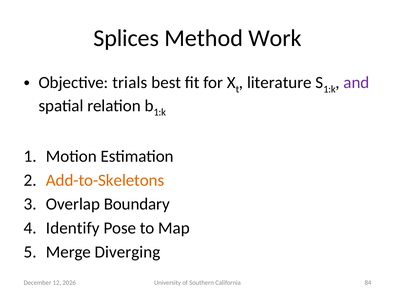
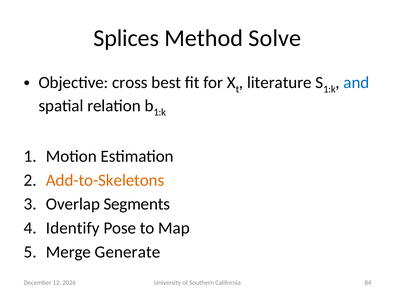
Work: Work -> Solve (275, 38)
trials: trials -> cross (130, 82)
and colour: purple -> blue (356, 82)
Boundary: Boundary -> Segments (137, 204)
Diverging: Diverging -> Generate (127, 252)
